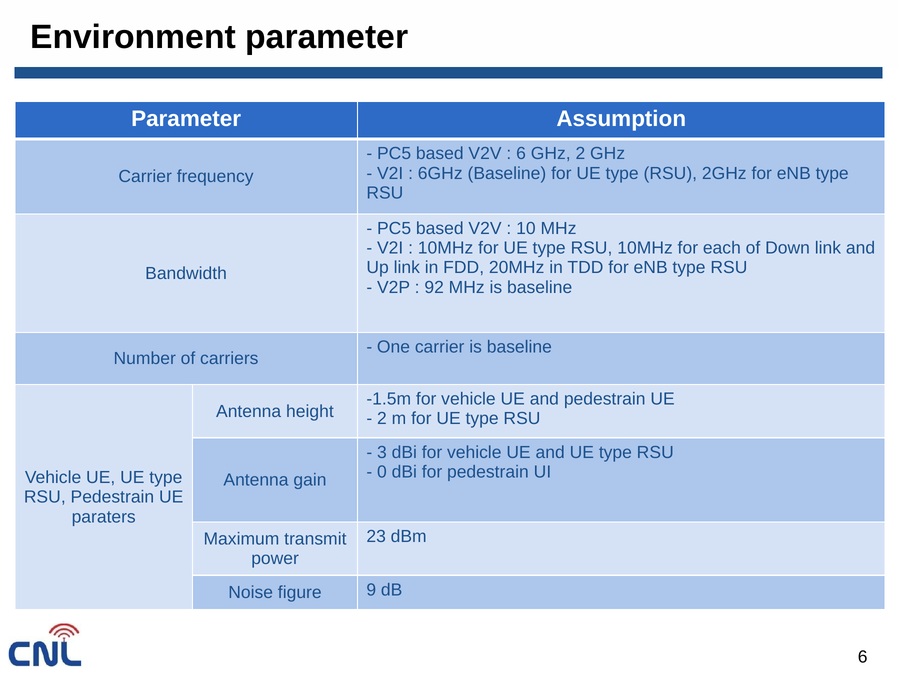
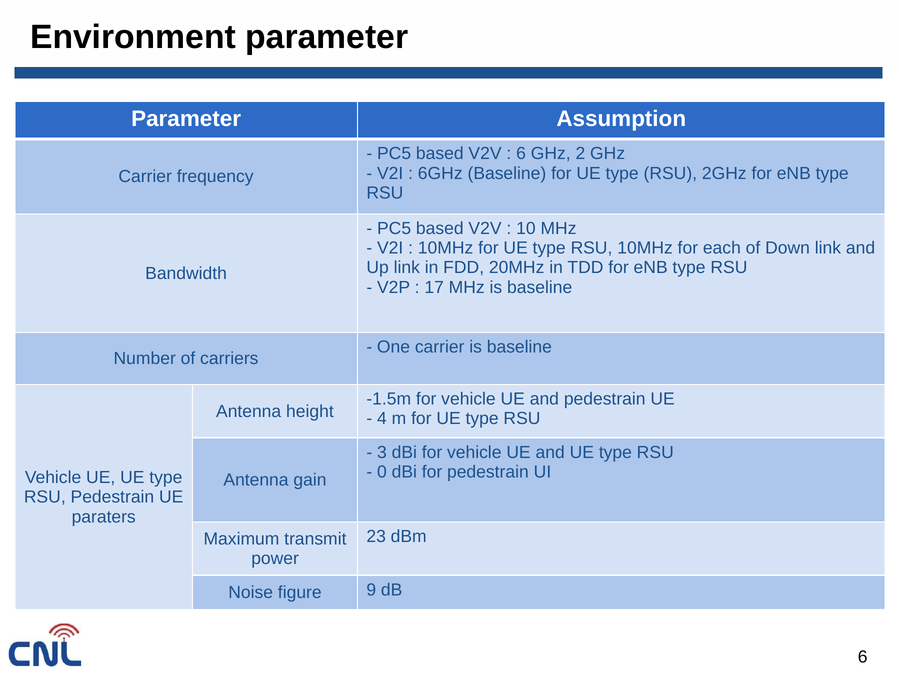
92: 92 -> 17 (434, 287)
2: 2 -> 4 (382, 419)
